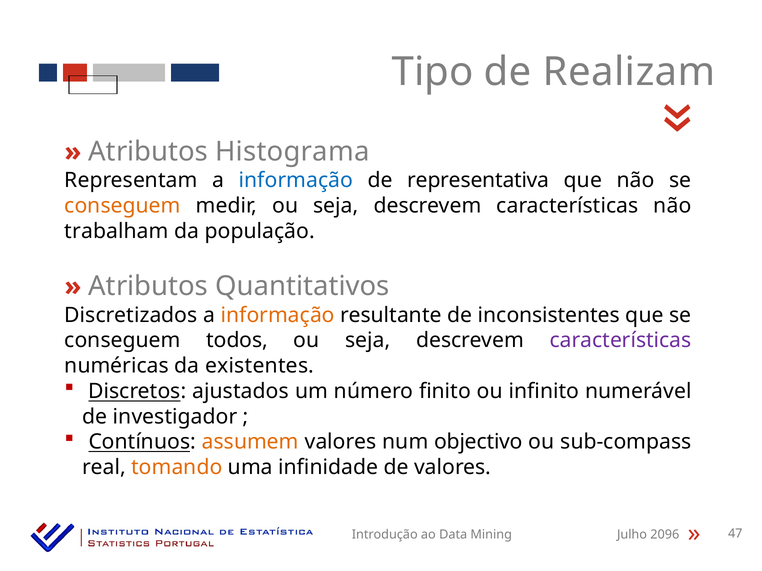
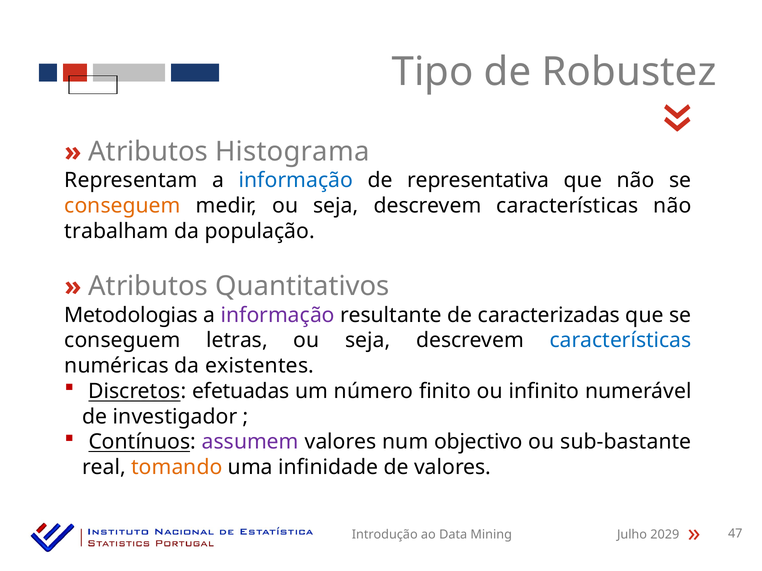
Realizam: Realizam -> Robustez (629, 72)
Discretizados: Discretizados -> Metodologias (131, 315)
informação colour: orange -> purple (278, 315)
inconsistentes: inconsistentes -> caracterizadas (549, 315)
todos: todos -> letras (237, 341)
características colour: purple -> blue (621, 341)
ajustados: ajustados -> efetuadas (241, 392)
assumem colour: orange -> purple (250, 442)
sub-compass: sub-compass -> sub-bastante (626, 442)
2096: 2096 -> 2029 (665, 535)
